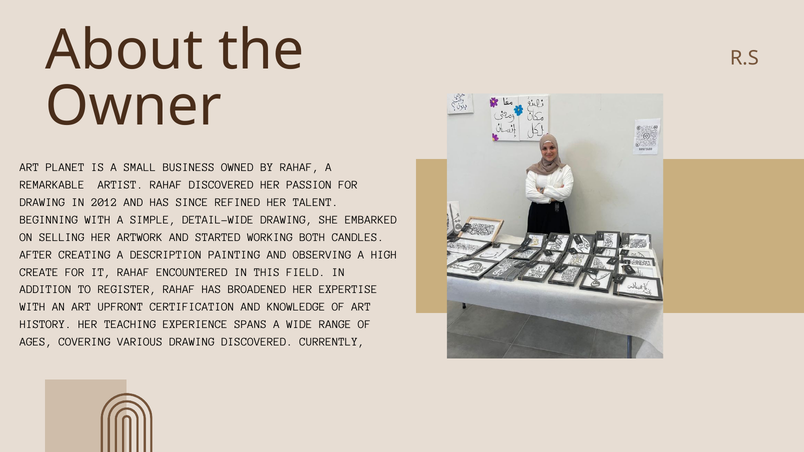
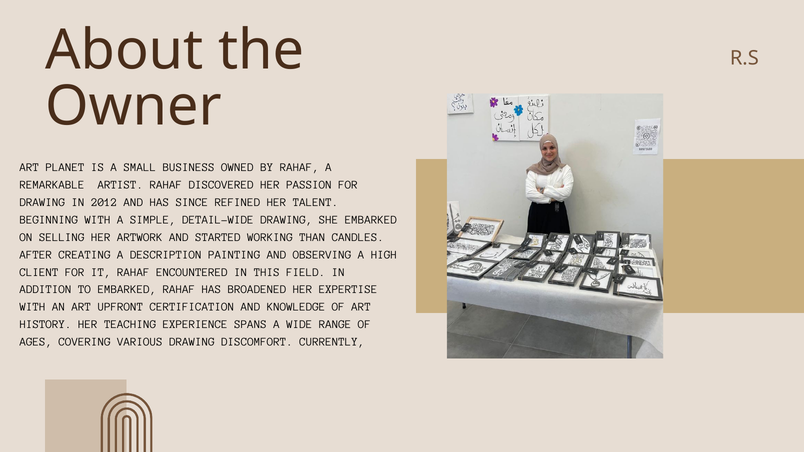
BOTH: BOTH -> THAN (313, 237)
CREATE: CREATE -> CLIENT (39, 272)
TO REGISTER: REGISTER -> EMBARKED (127, 290)
DRAWING DISCOVERED: DISCOVERED -> DISCOMFORT (257, 342)
